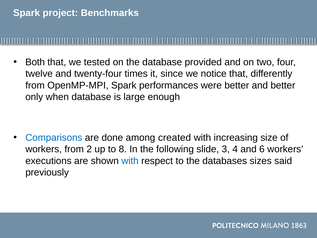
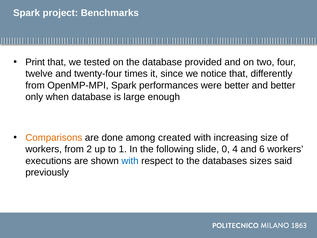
Both: Both -> Print (35, 62)
Comparisons colour: blue -> orange (54, 138)
8: 8 -> 1 (123, 149)
3: 3 -> 0 (226, 149)
